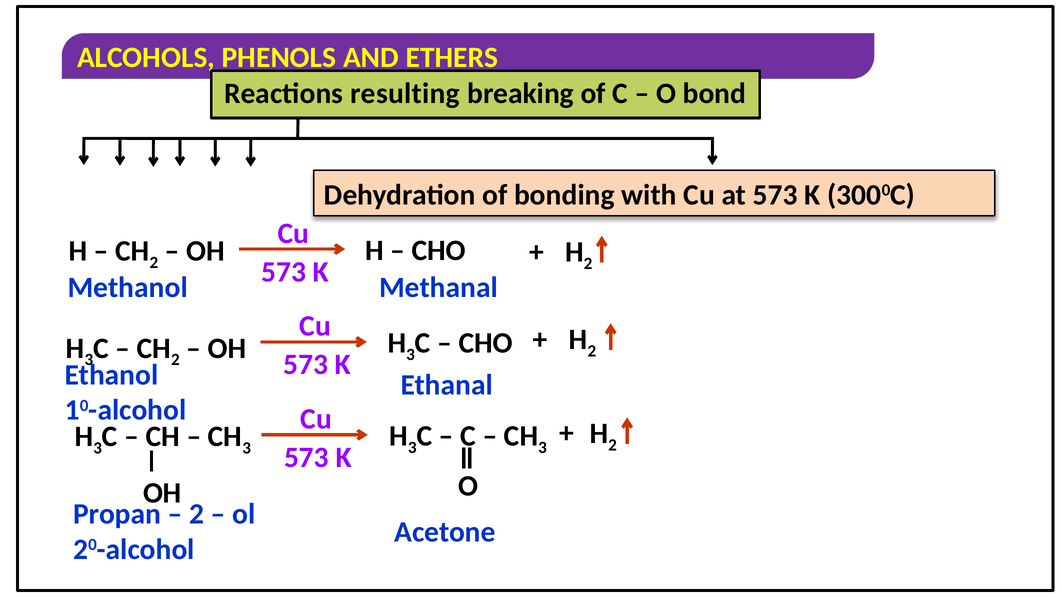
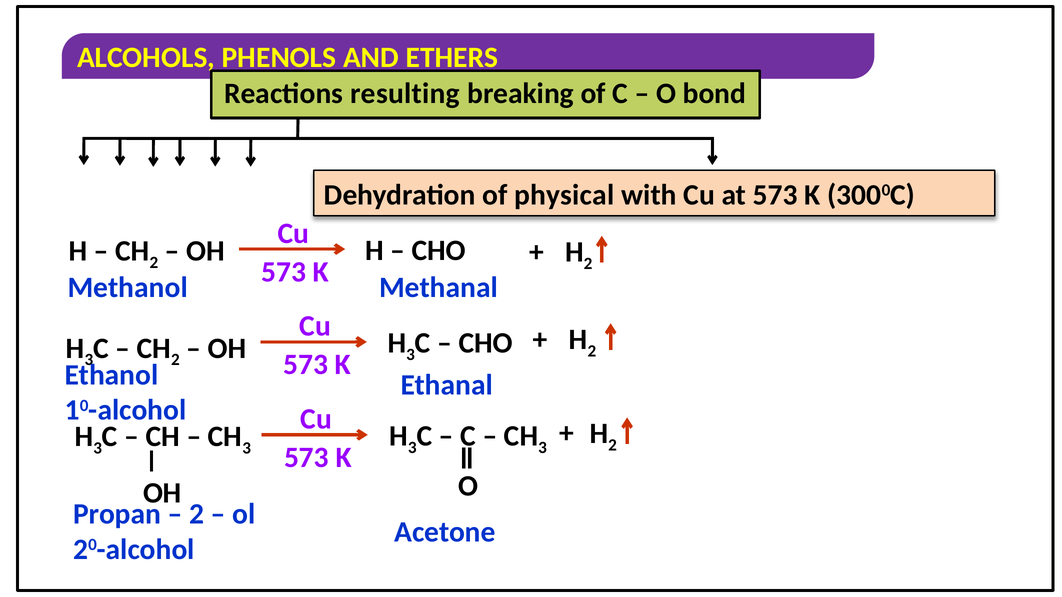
bonding: bonding -> physical (564, 195)
